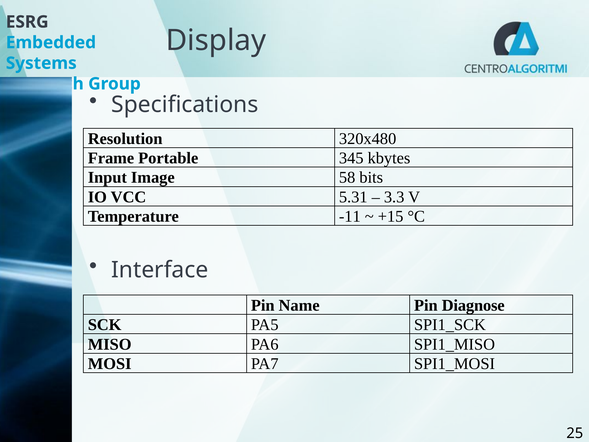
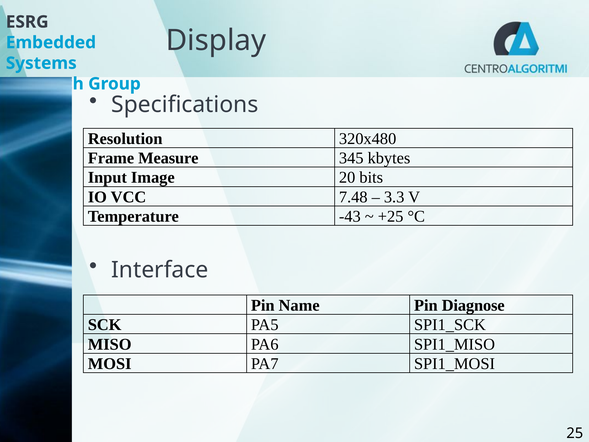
Portable: Portable -> Measure (168, 158)
58: 58 -> 20 (347, 177)
5.31: 5.31 -> 7.48 (353, 197)
-11: -11 -> -43 (350, 216)
+15: +15 -> +25 (391, 216)
